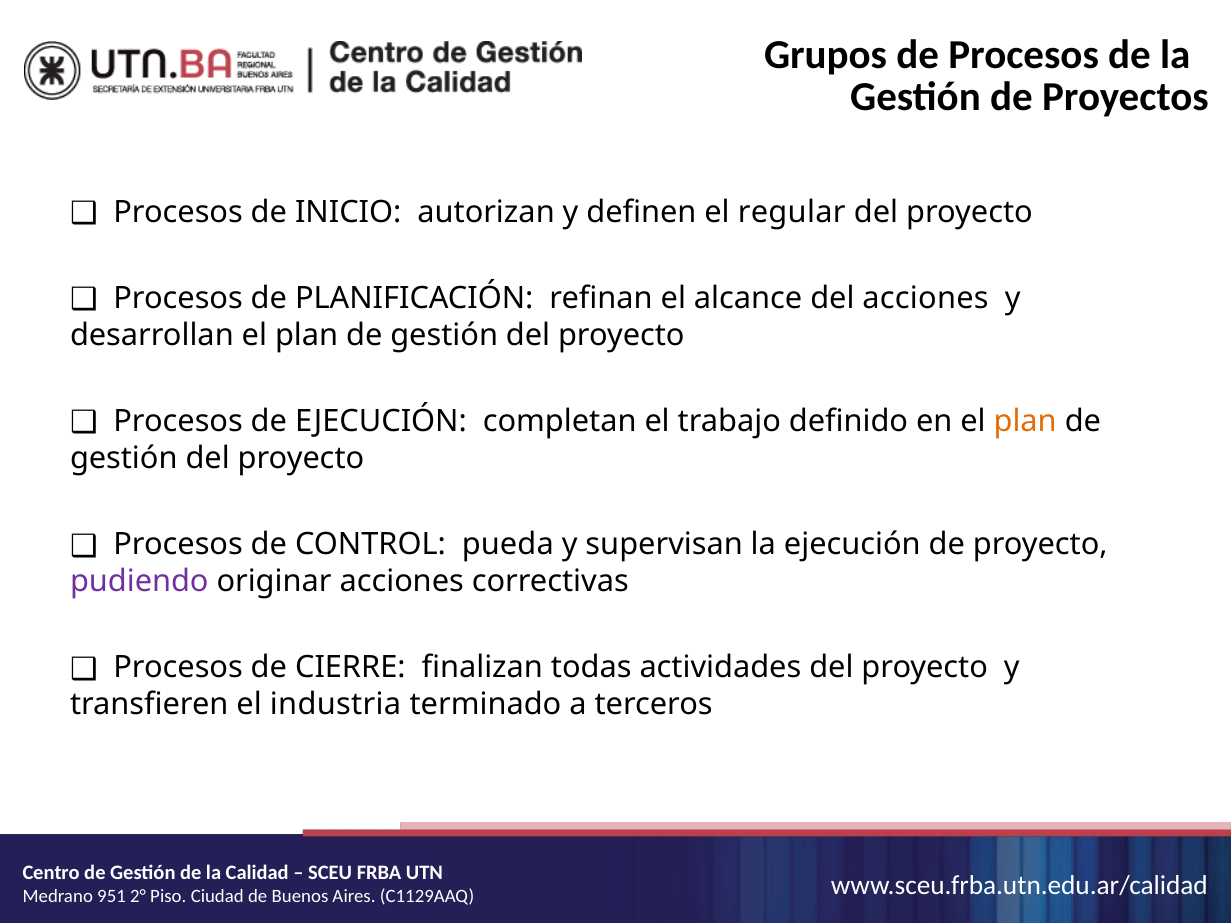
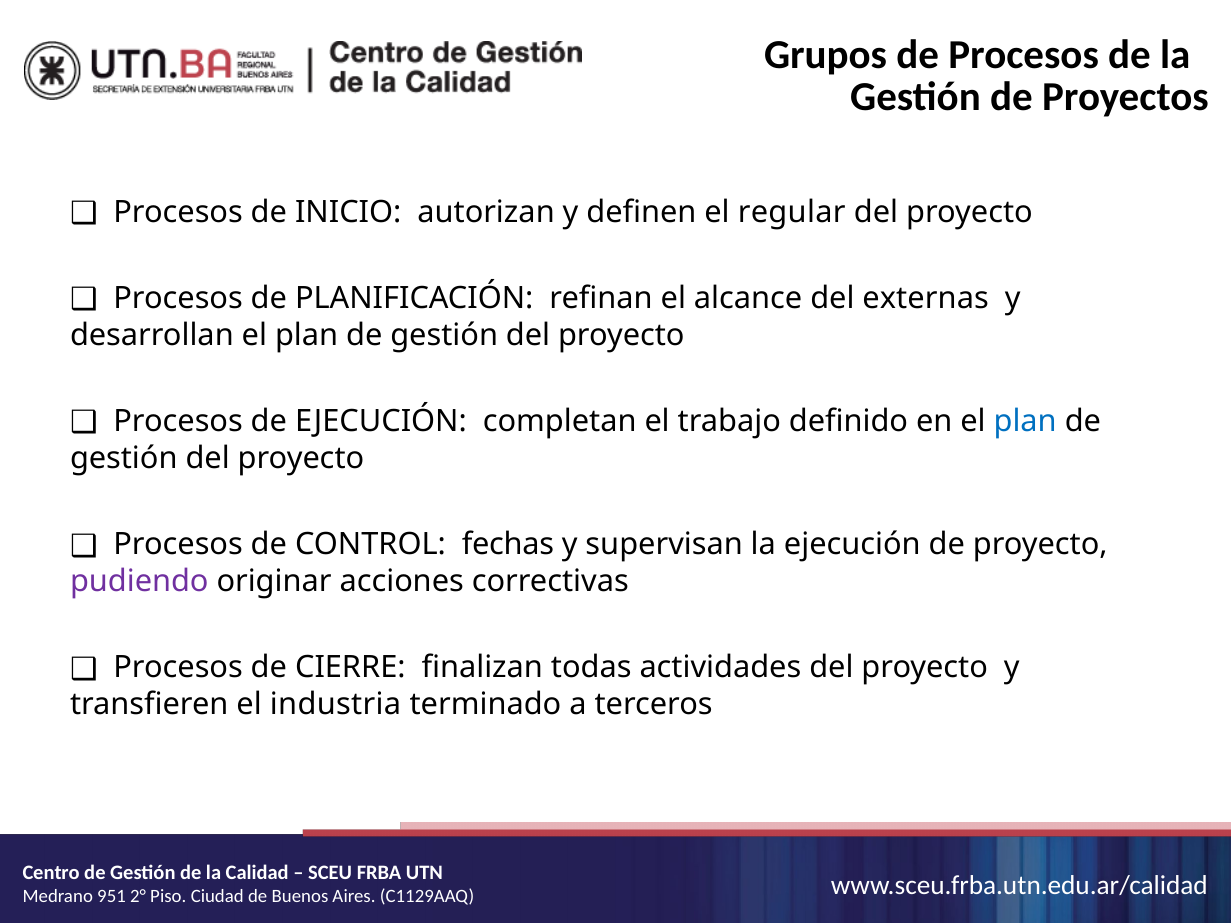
del acciones: acciones -> externas (926, 298)
plan colour: orange -> blue (1025, 421)
pueda: pueda -> fechas (508, 544)
